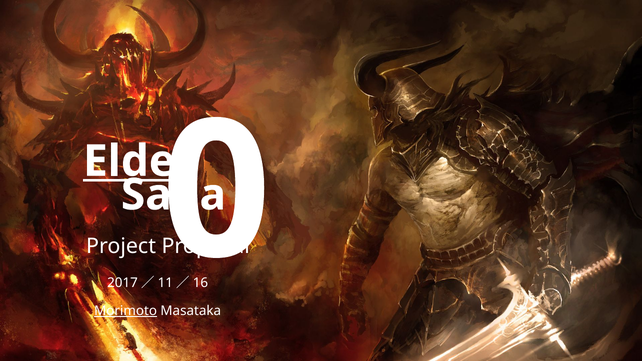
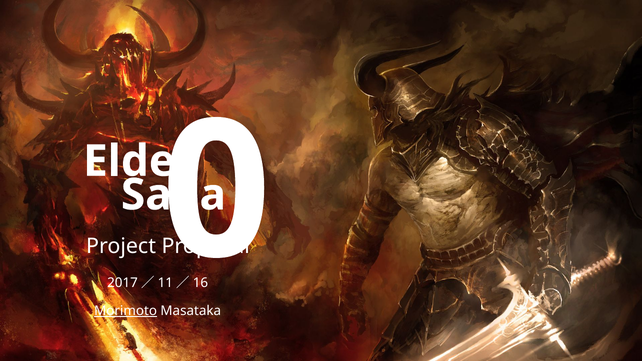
Elder underline: present -> none (139, 161)
